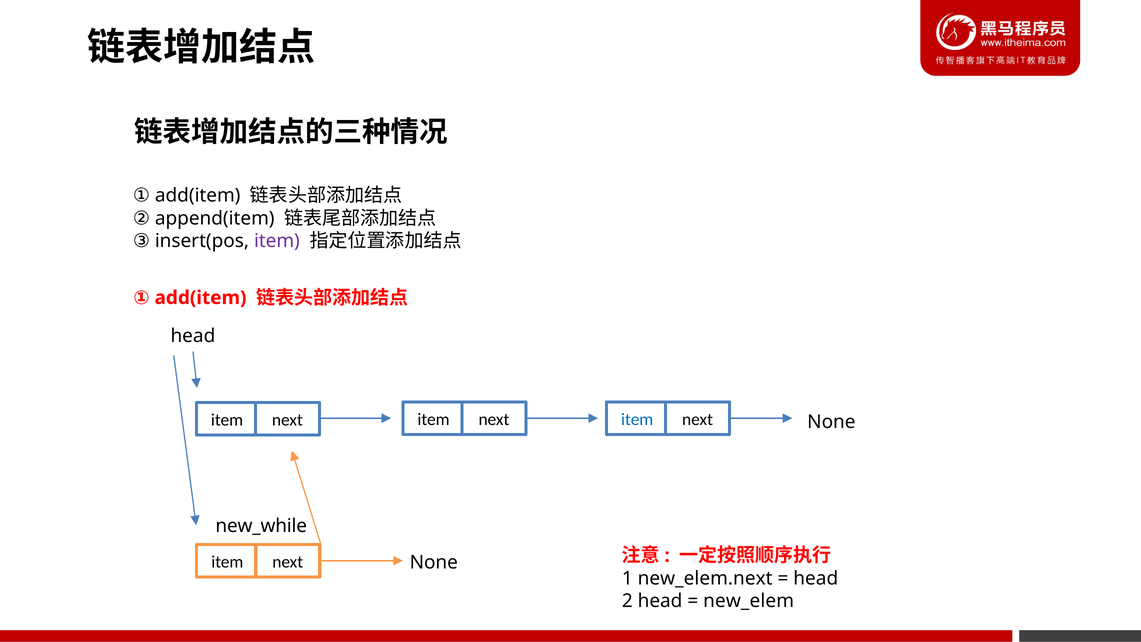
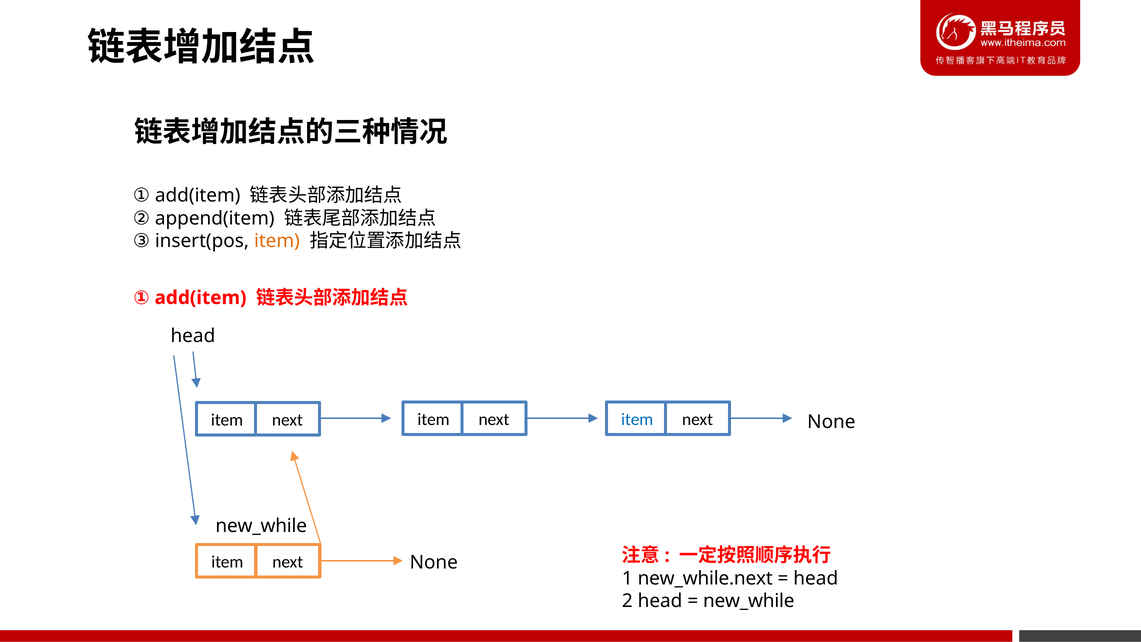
item colour: purple -> orange (277, 241)
new_elem.next: new_elem.next -> new_while.next (705, 578)
new_elem: new_elem -> new_while (749, 601)
